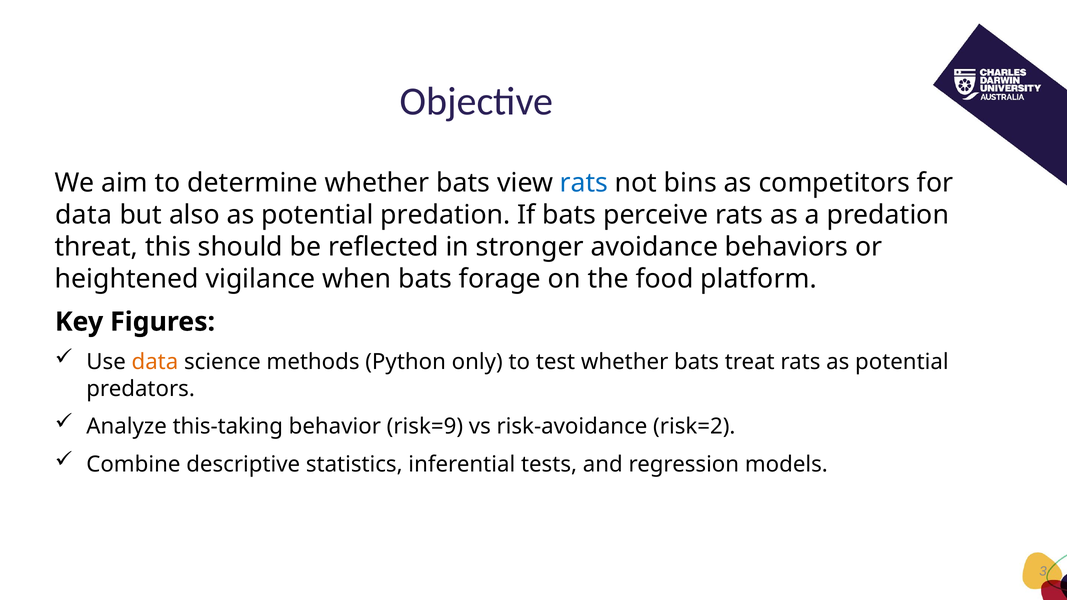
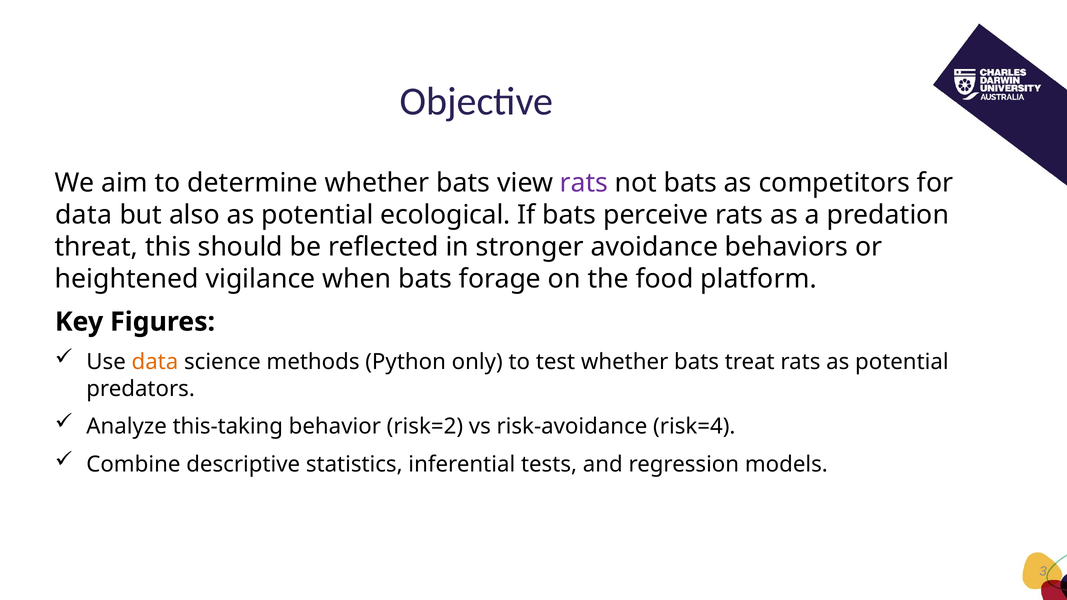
rats colour: blue -> purple (584, 183)
not bins: bins -> bats (690, 183)
potential predation: predation -> ecological (445, 215)
risk=9: risk=9 -> risk=2 (425, 427)
risk=2: risk=2 -> risk=4 (694, 427)
